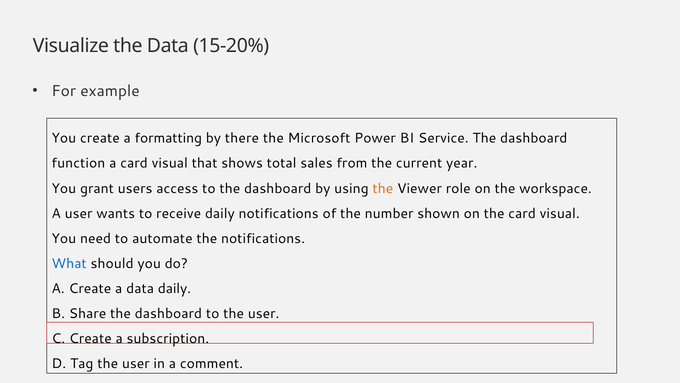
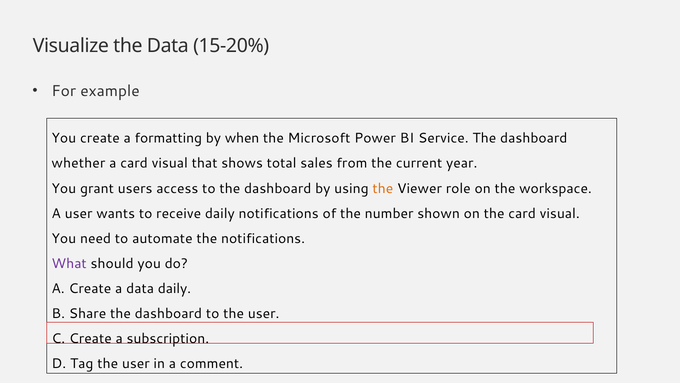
there: there -> when (242, 138)
function: function -> whether (78, 163)
What colour: blue -> purple (69, 263)
